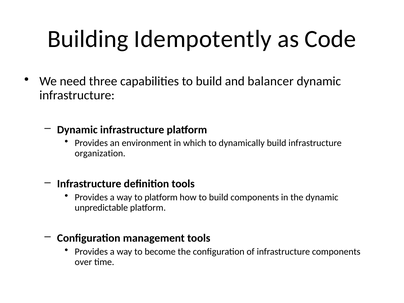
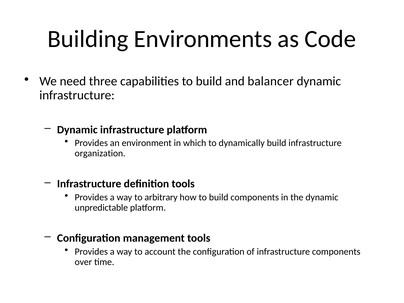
Idempotently: Idempotently -> Environments (203, 39)
to platform: platform -> arbitrary (161, 197)
become: become -> account (160, 252)
